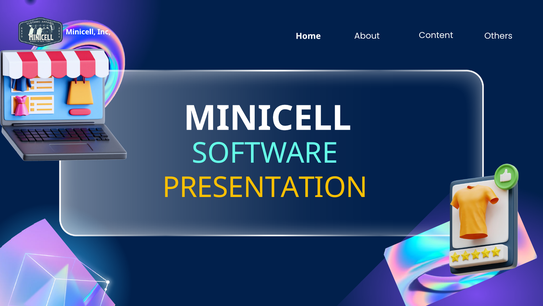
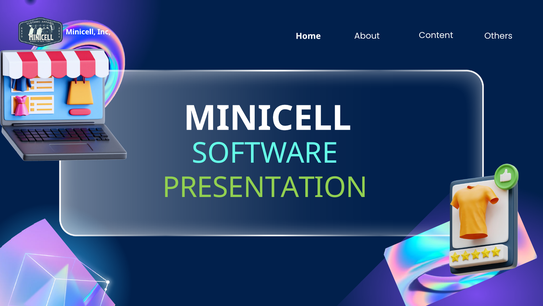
PRESENTATION colour: yellow -> light green (265, 187)
